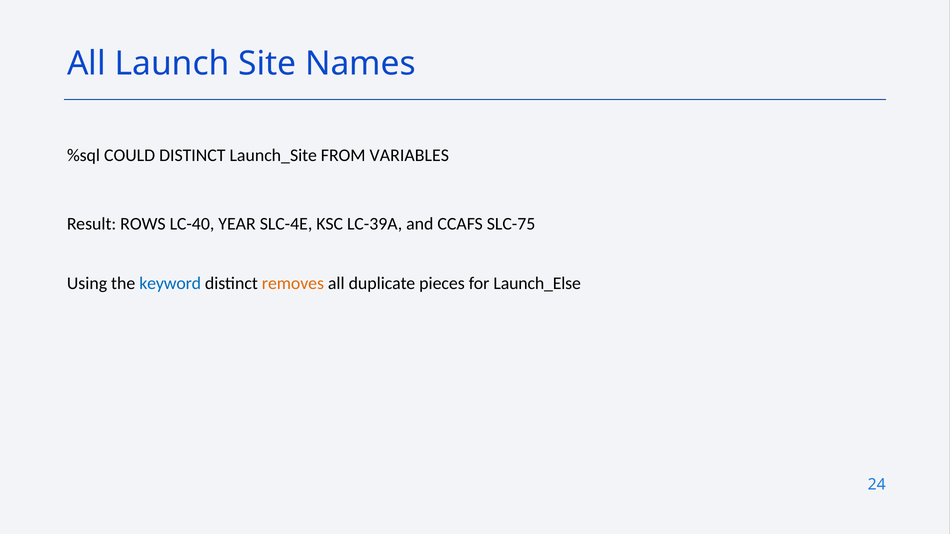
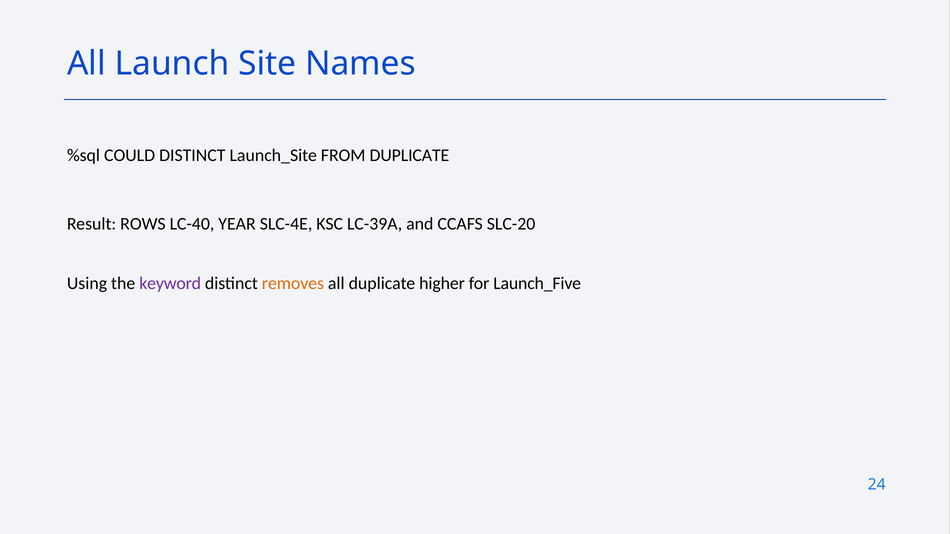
FROM VARIABLES: VARIABLES -> DUPLICATE (409, 155)
SLC-75: SLC-75 -> SLC-20 (511, 224)
keyword colour: blue -> purple (170, 284)
pieces: pieces -> higher (442, 284)
Launch_Else: Launch_Else -> Launch_Five (537, 284)
